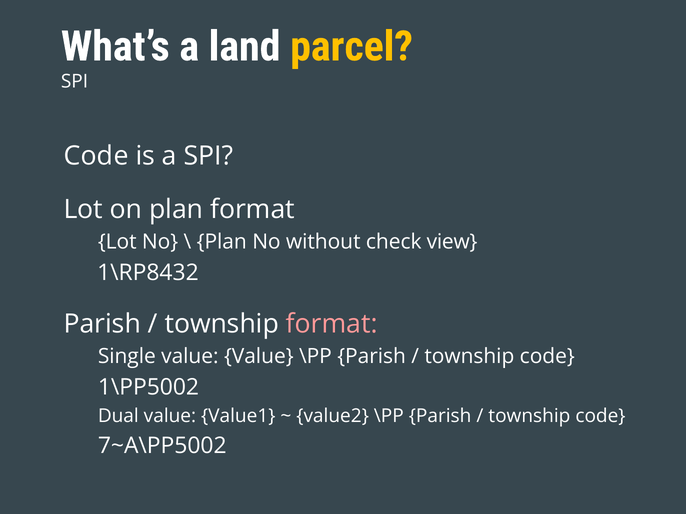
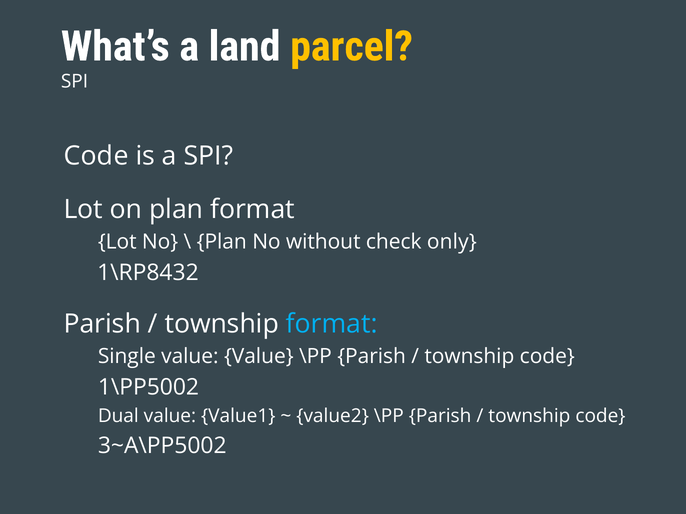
view: view -> only (452, 242)
format colour: pink -> light blue (332, 324)
7~A\PP5002: 7~A\PP5002 -> 3~A\PP5002 (162, 446)
